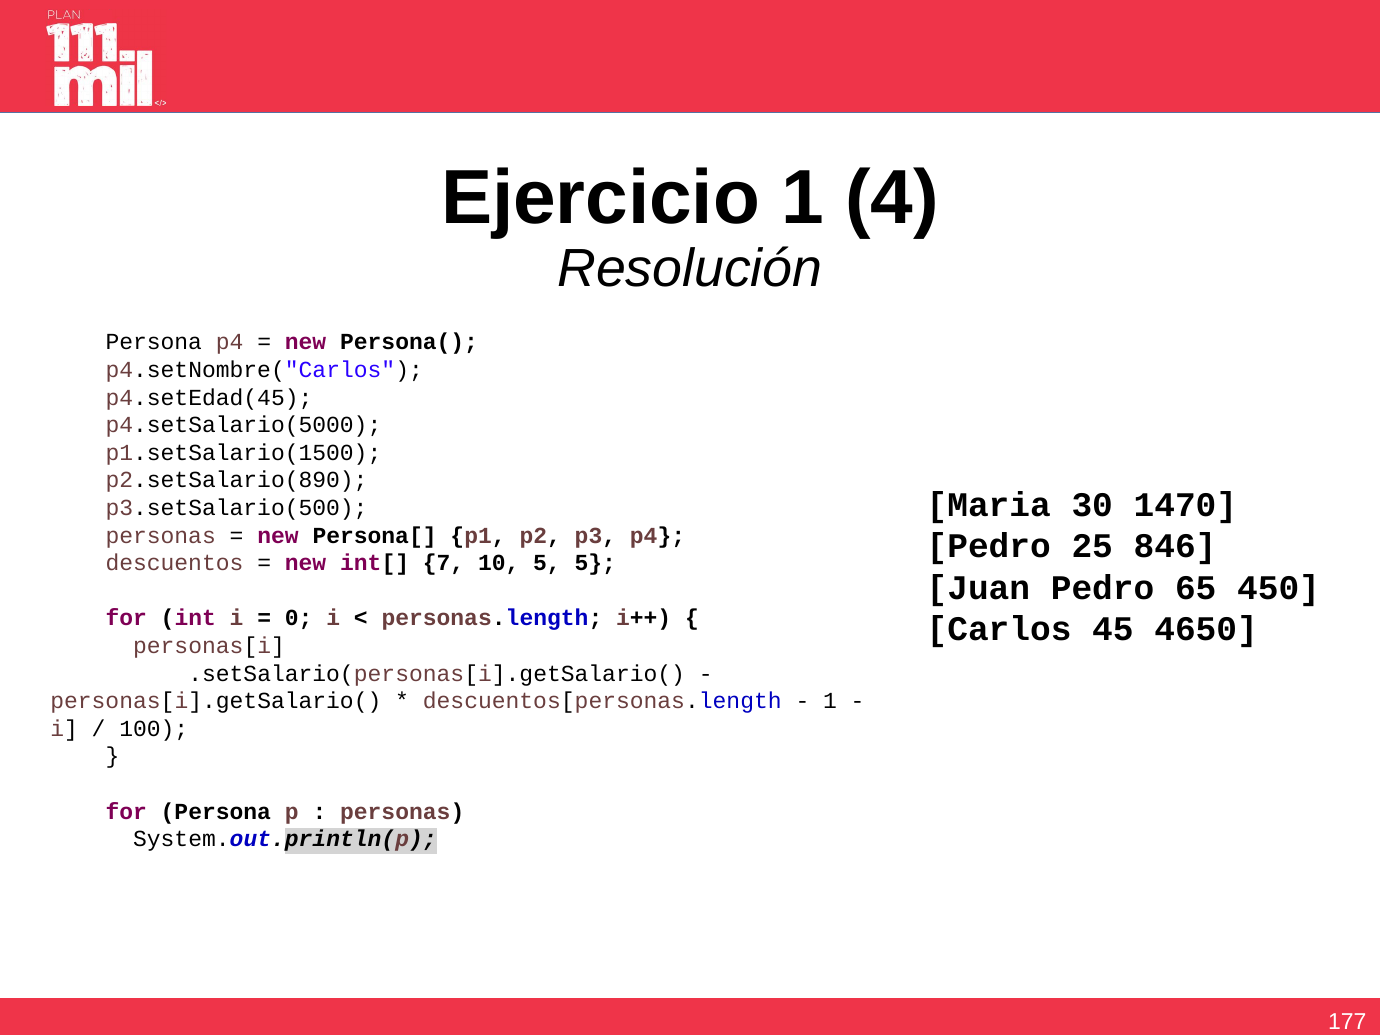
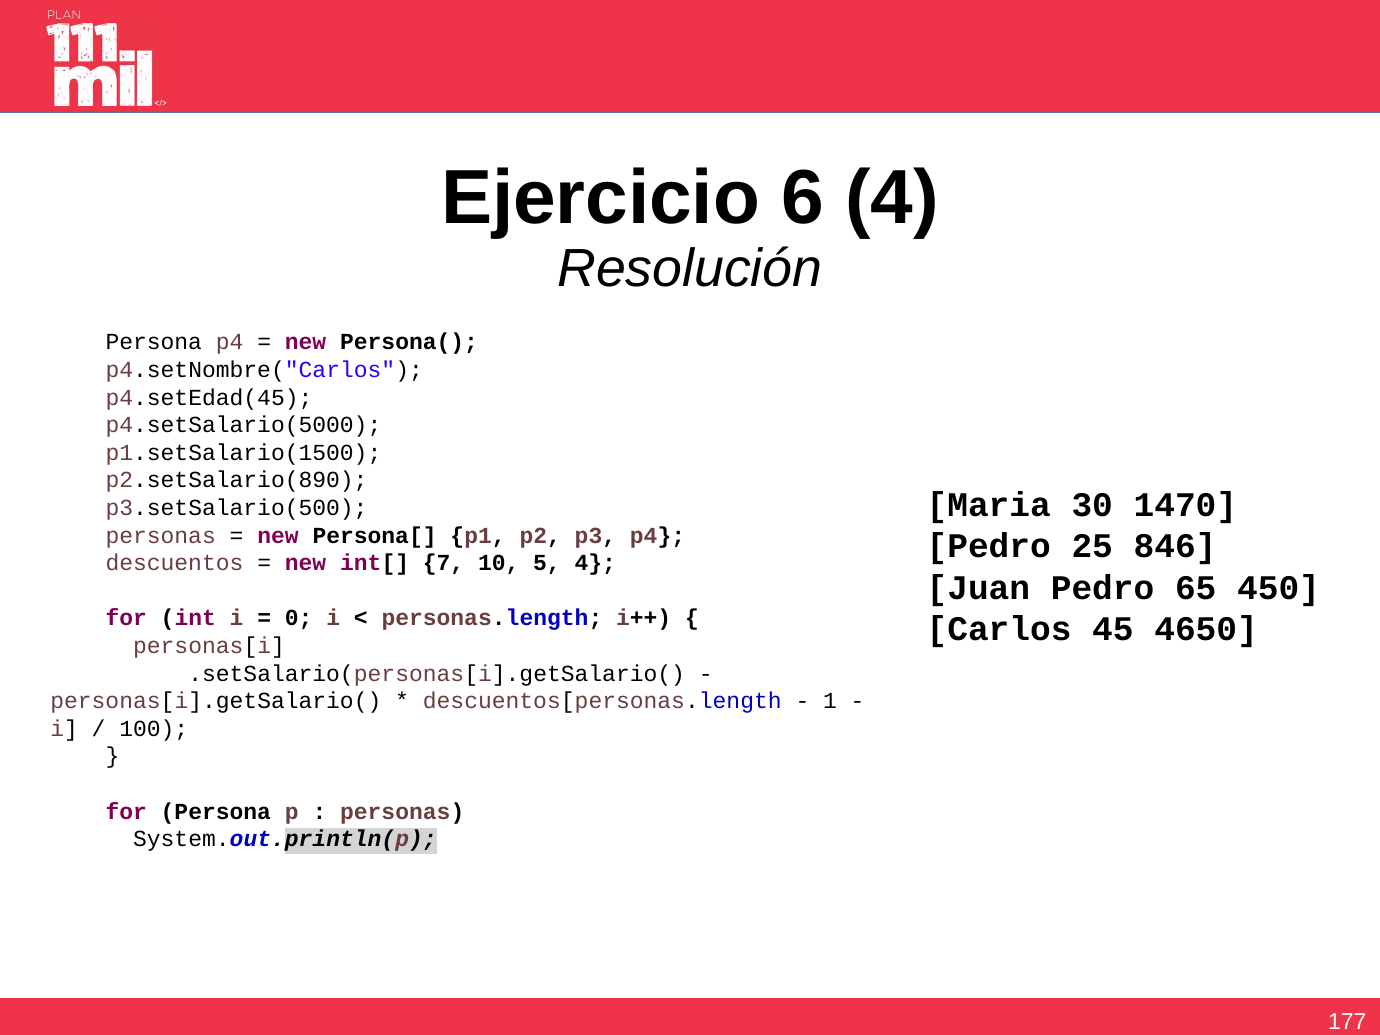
Ejercicio 1: 1 -> 6 (802, 198)
5 5: 5 -> 4 (595, 563)
